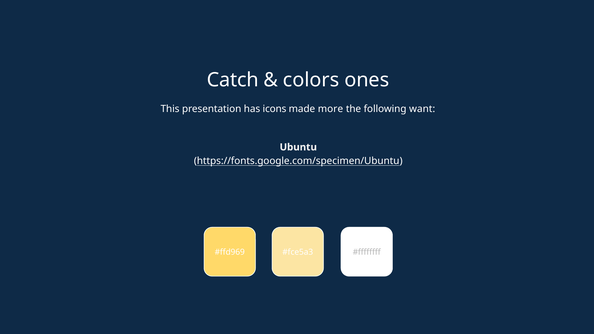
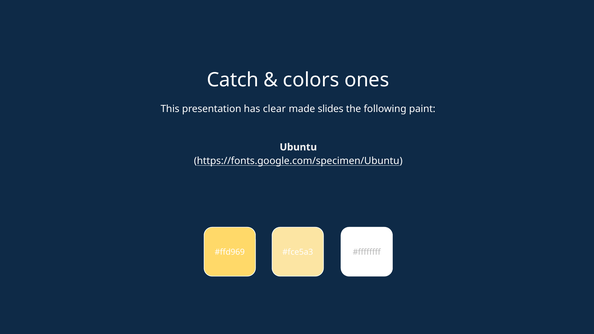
icons: icons -> clear (274, 109)
more: more -> slides (331, 109)
want: want -> paint (422, 109)
